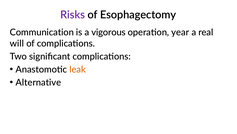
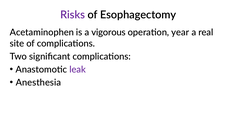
Communication: Communication -> Acetaminophen (42, 32)
will: will -> site (17, 43)
leak colour: orange -> purple (78, 69)
Alternative: Alternative -> Anesthesia (38, 82)
